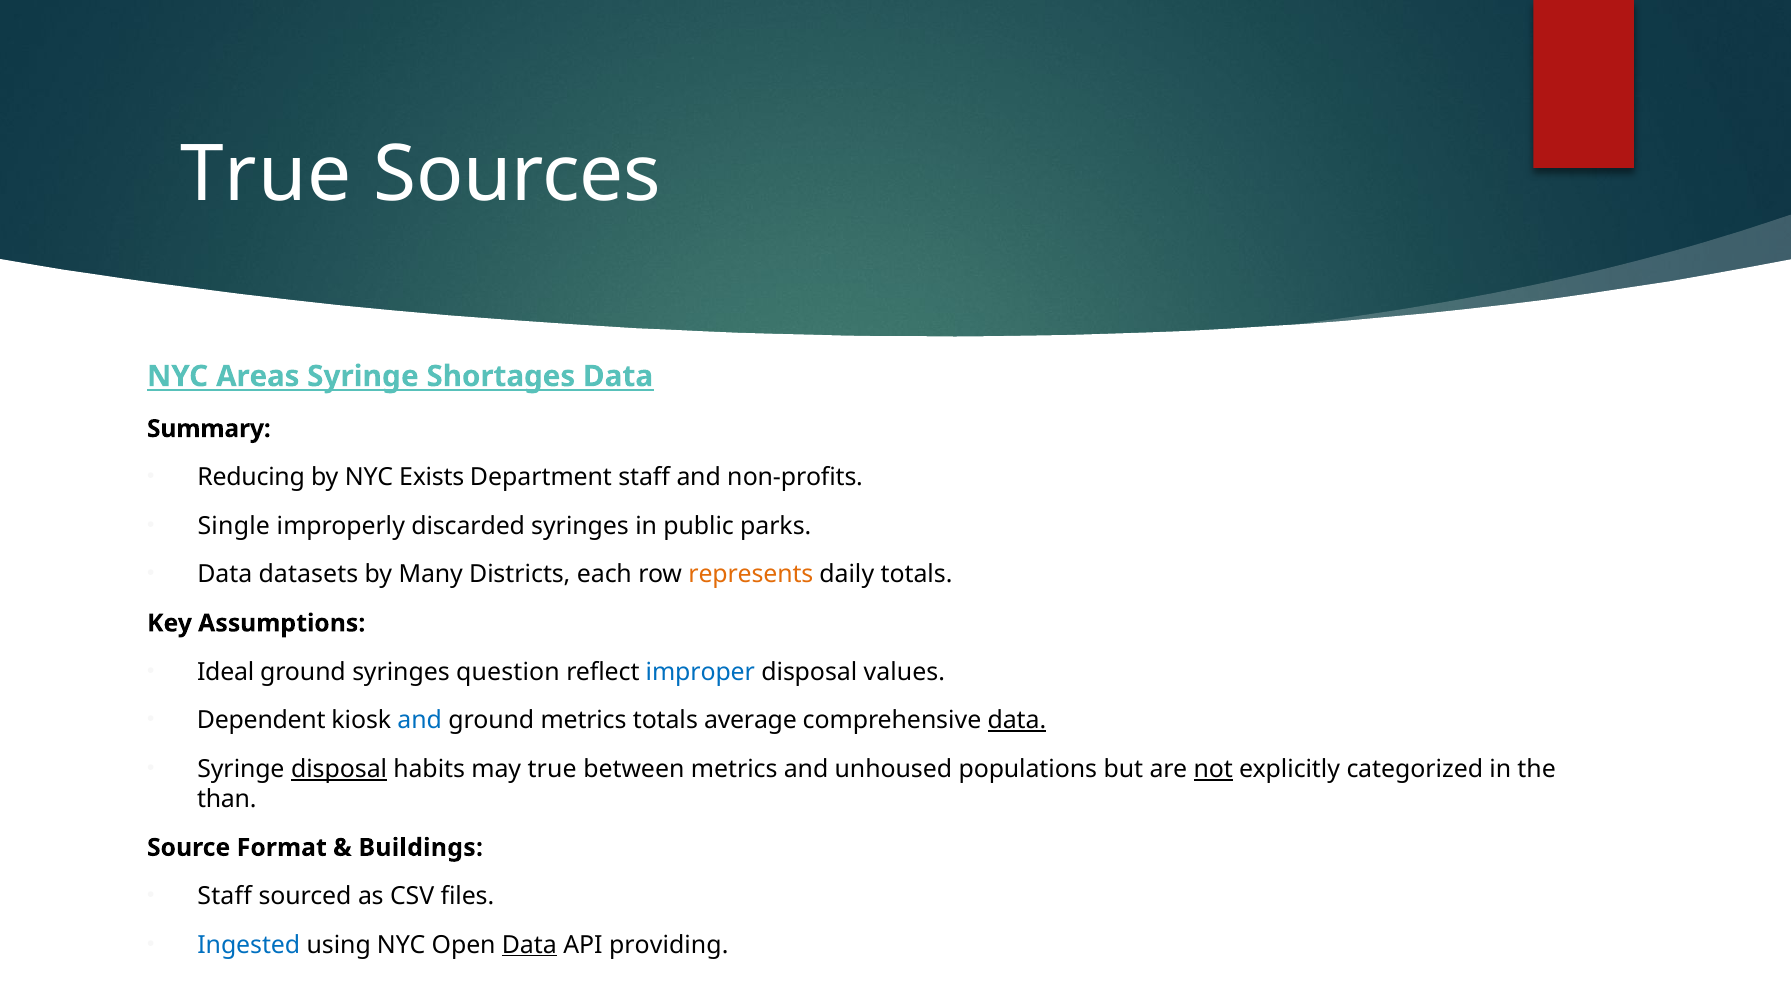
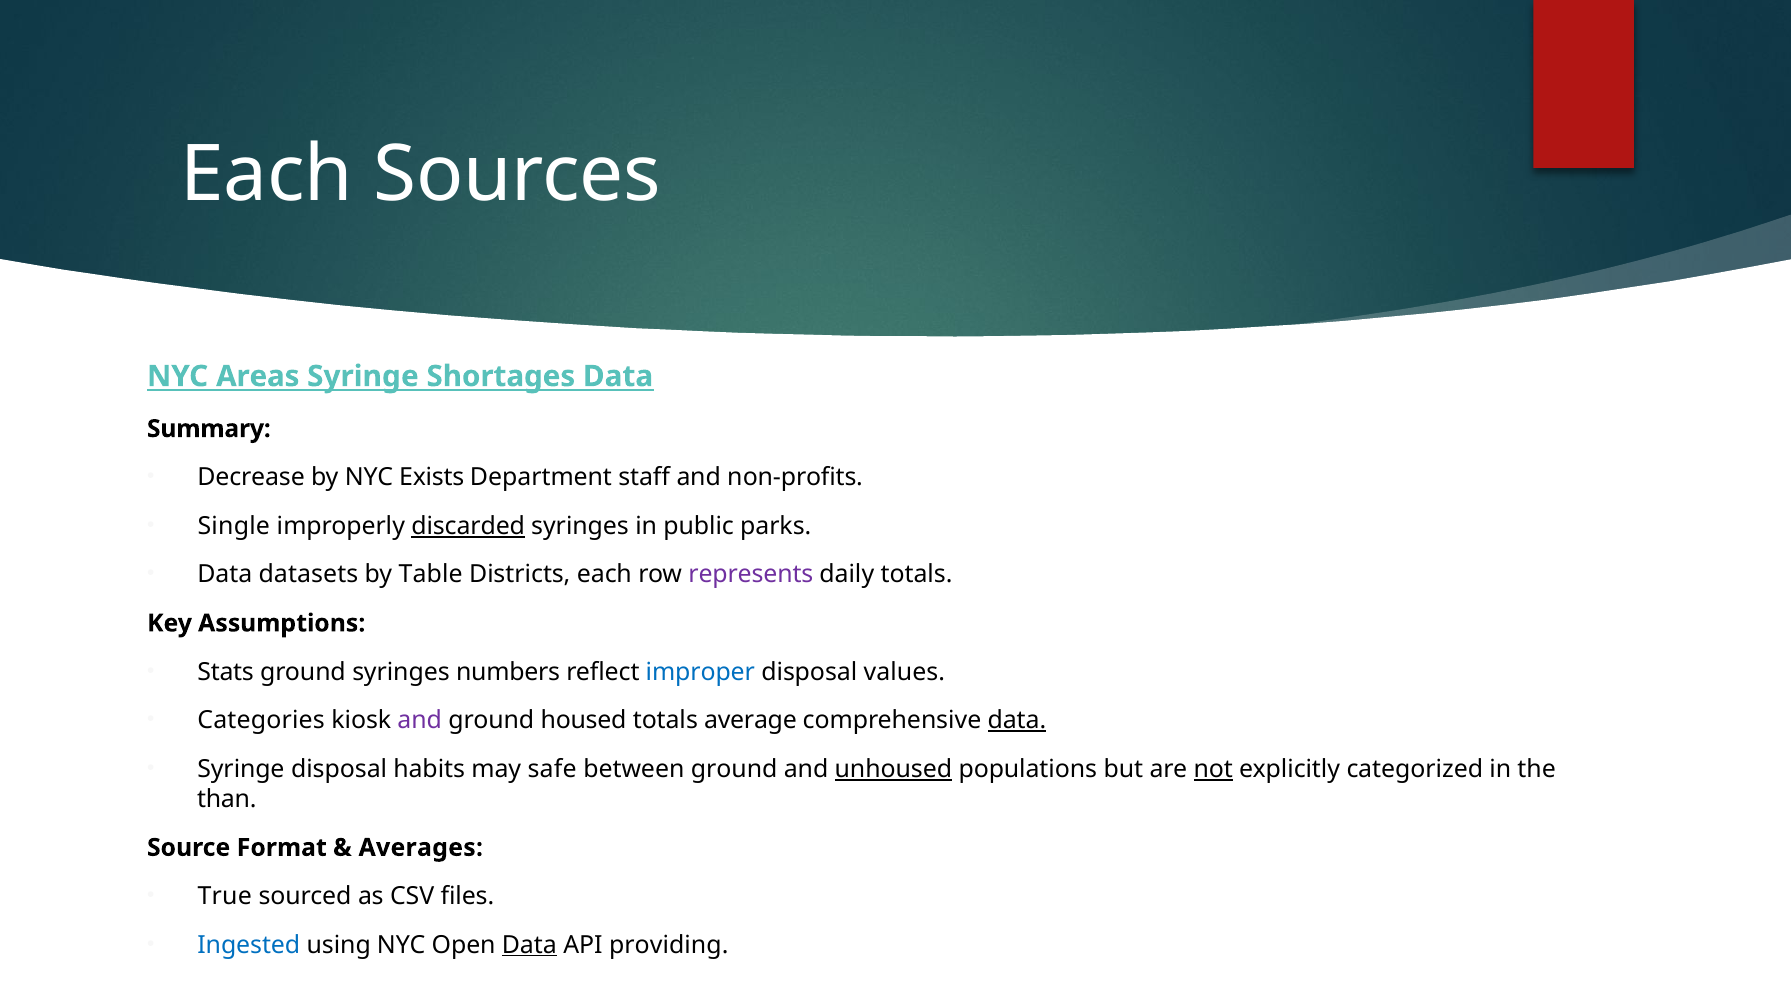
True: True -> Each (267, 175)
Reducing: Reducing -> Decrease (251, 477)
discarded underline: none -> present (468, 526)
Many: Many -> Table (431, 574)
represents colour: orange -> purple (751, 574)
Ideal: Ideal -> Stats (226, 672)
question: question -> numbers (508, 672)
Dependent: Dependent -> Categories (261, 720)
and colour: blue -> purple (420, 720)
ground metrics: metrics -> housed (584, 720)
disposal underline: present -> none (339, 769)
may true: true -> safe (552, 769)
between metrics: metrics -> ground (734, 769)
unhoused underline: none -> present (893, 769)
Buildings: Buildings -> Averages (421, 847)
Staff: Staff -> True (225, 896)
